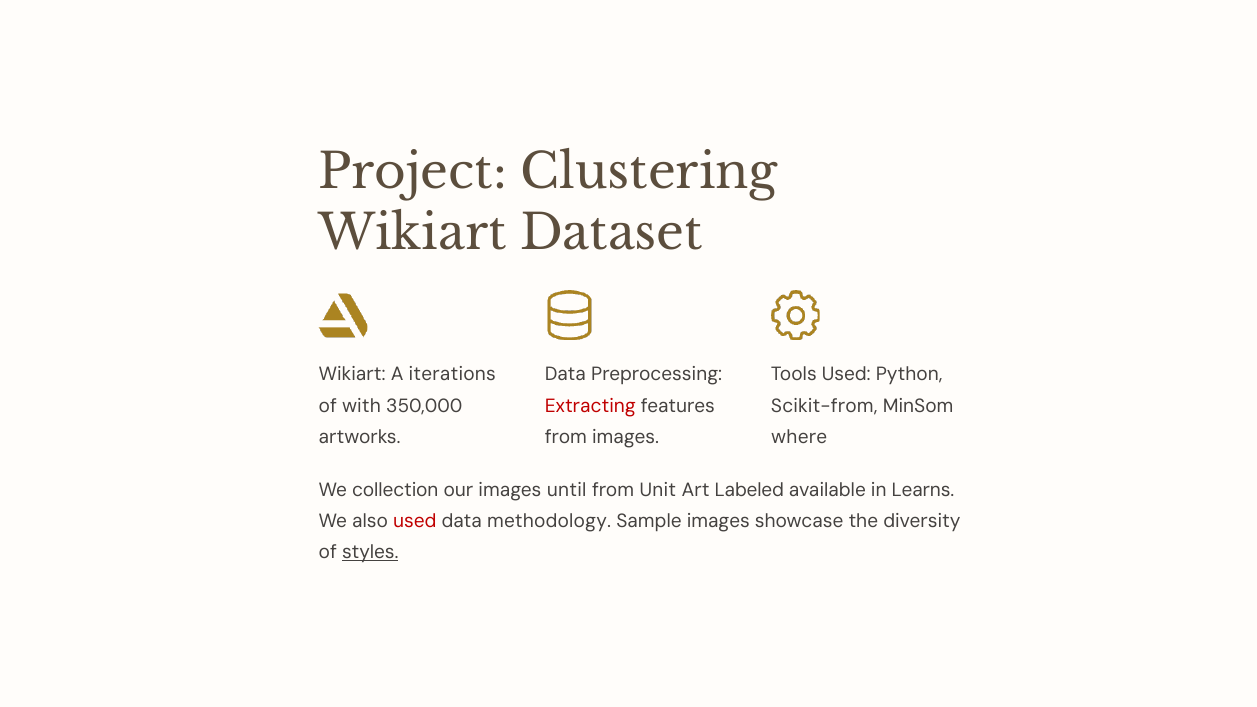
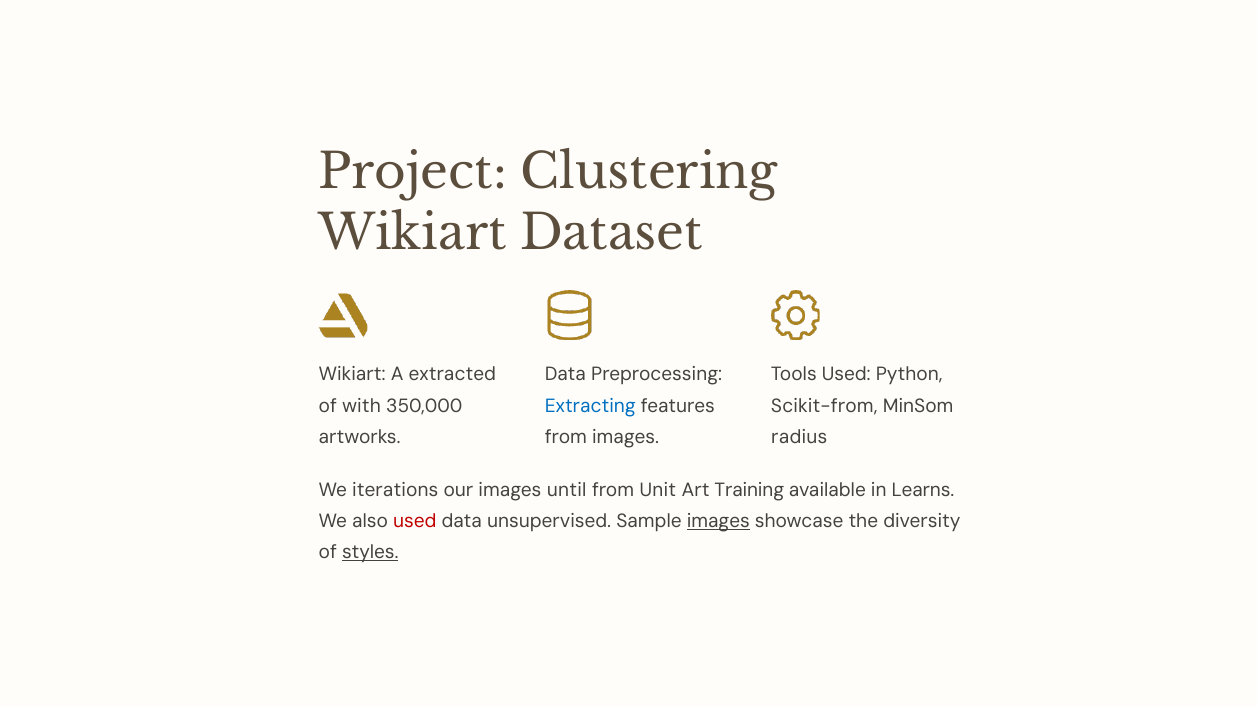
iterations: iterations -> extracted (452, 375)
Extracting colour: red -> blue (590, 406)
where: where -> radius (799, 437)
collection: collection -> iterations (395, 490)
Labeled: Labeled -> Training (749, 490)
methodology: methodology -> unsupervised (549, 521)
images underline: none -> present (718, 521)
